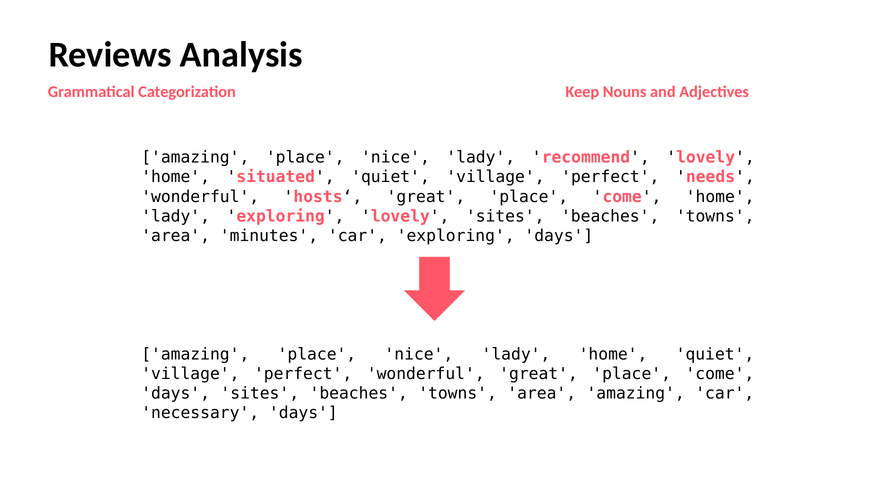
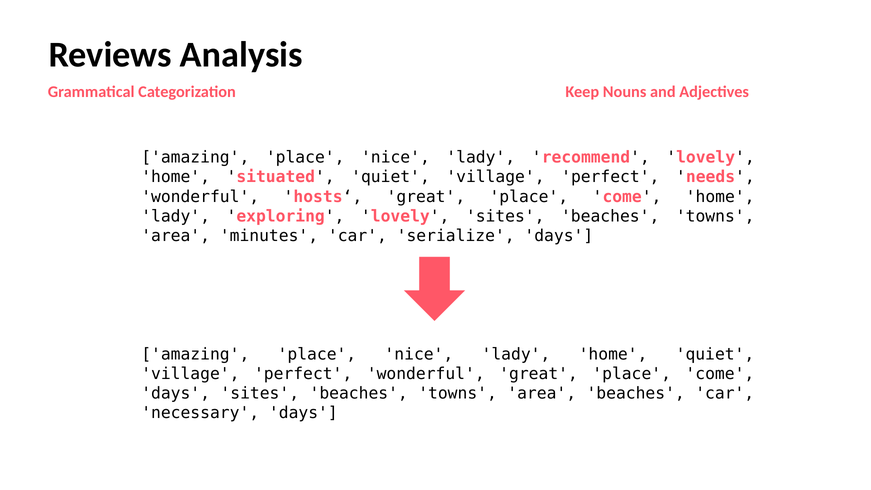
car exploring: exploring -> serialize (456, 236)
area amazing: amazing -> beaches (636, 393)
